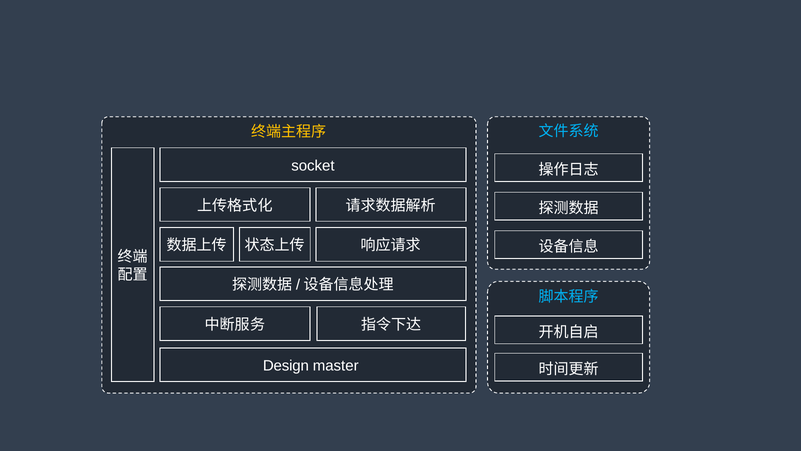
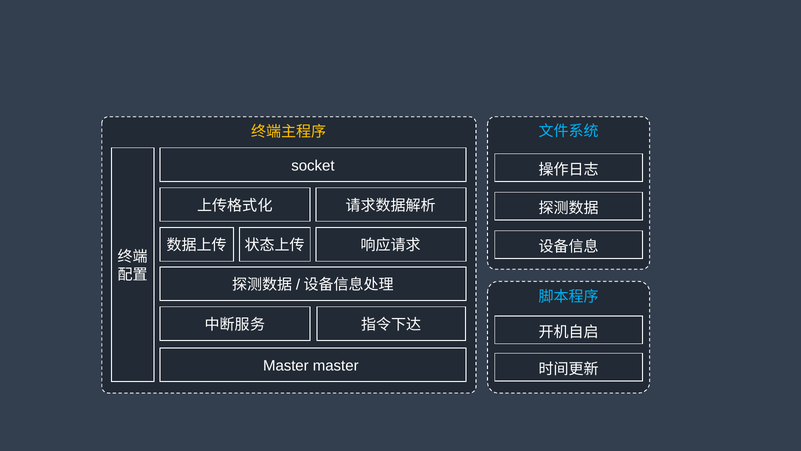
Design: Design -> Master (286, 365)
